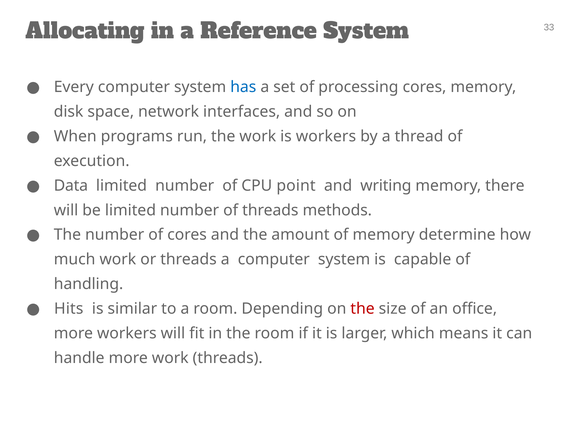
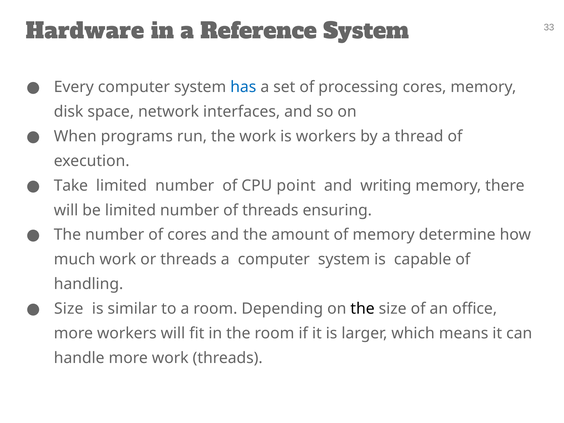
Allocating: Allocating -> Hardware (85, 31)
Data: Data -> Take (71, 186)
methods: methods -> ensuring (337, 210)
Hits: Hits -> Size (69, 309)
the colour: red -> black (363, 309)
